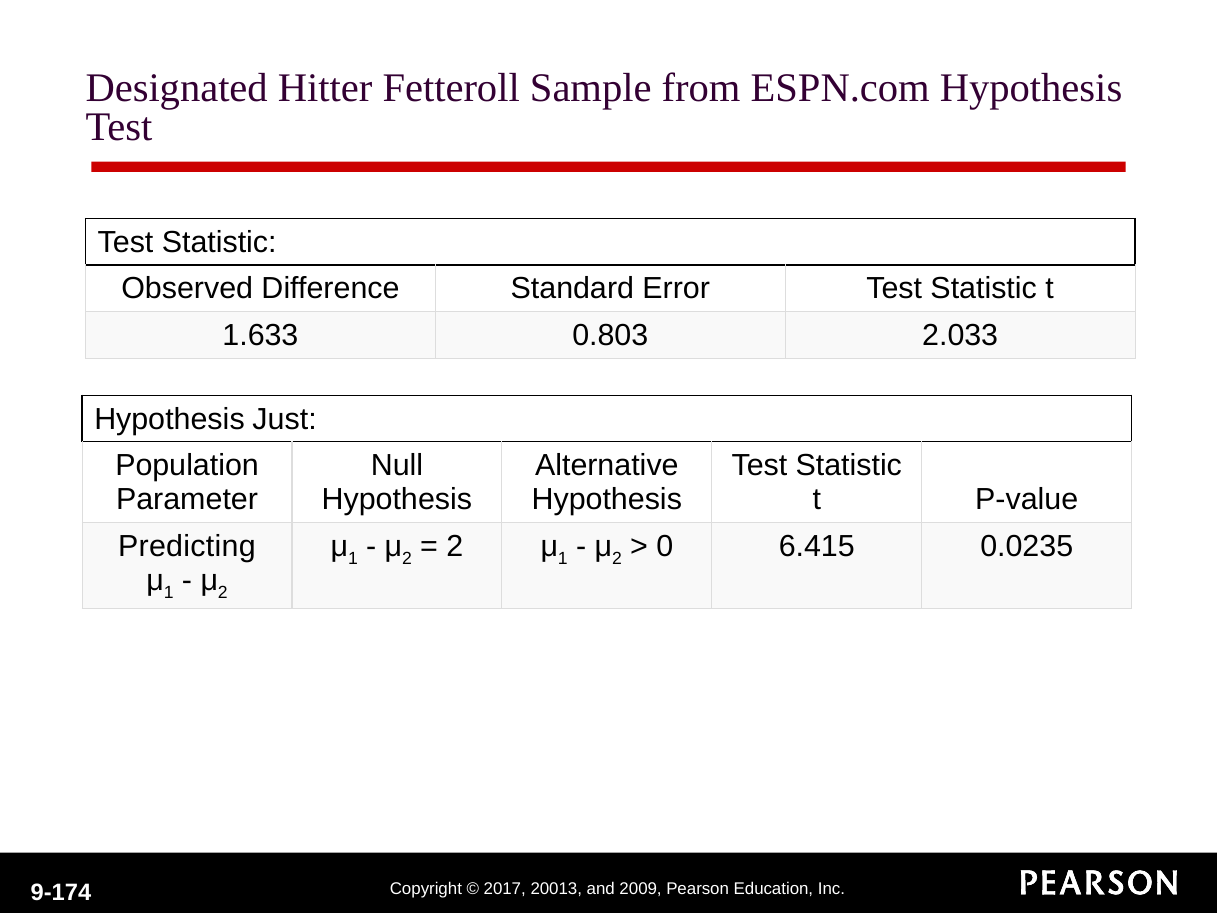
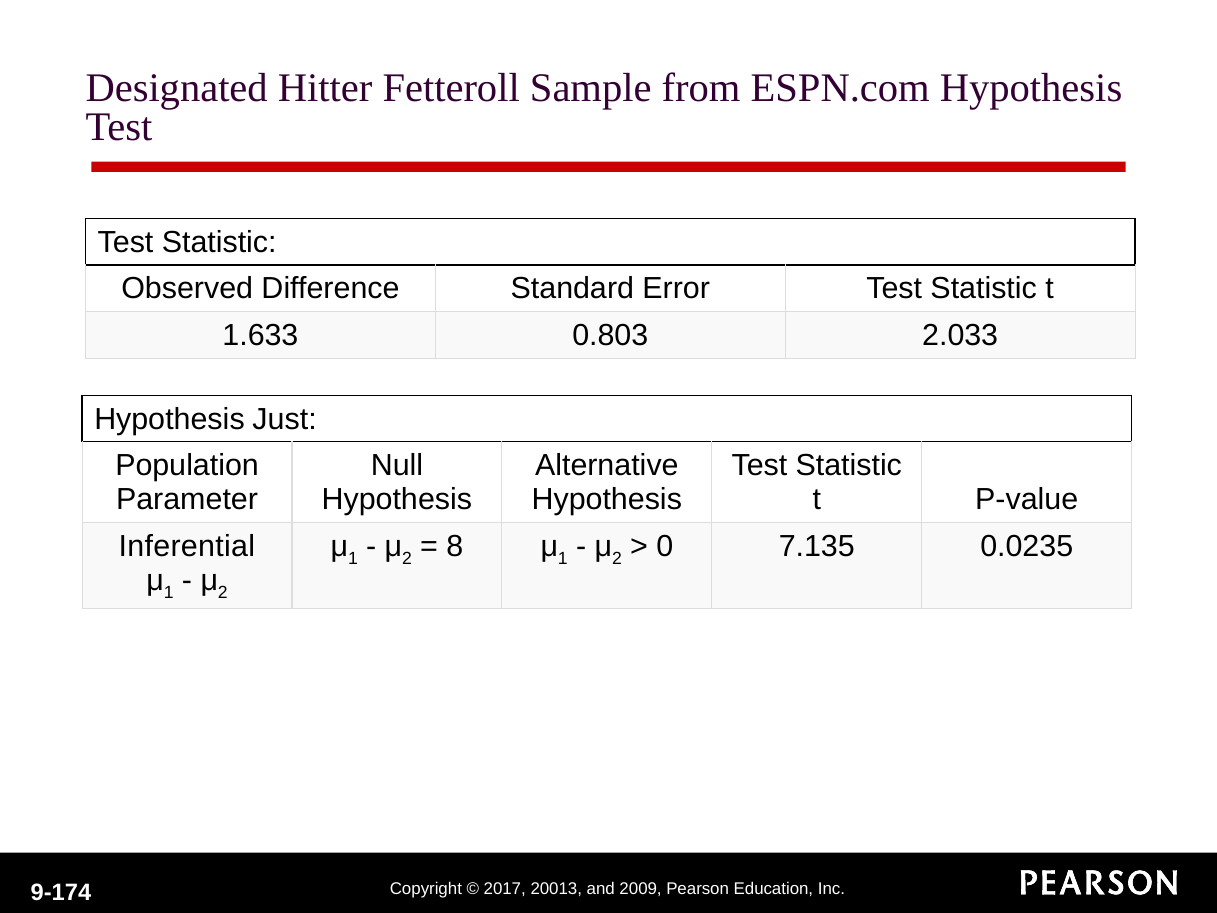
Predicting: Predicting -> Inferential (187, 546)
2: 2 -> 8 (455, 546)
6.415: 6.415 -> 7.135 (817, 546)
